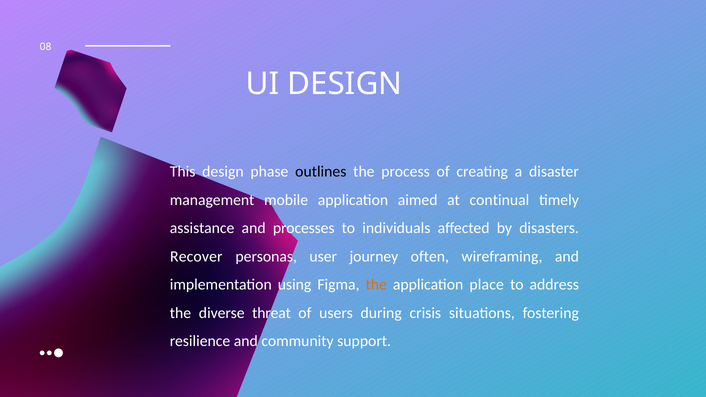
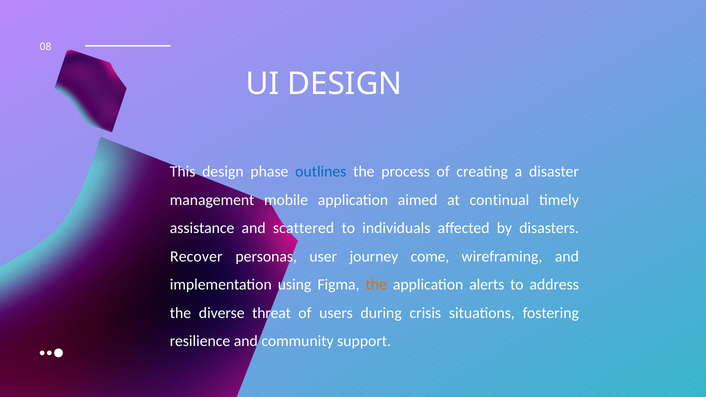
outlines colour: black -> blue (321, 172)
processes: processes -> scattered (304, 228)
often: often -> come (430, 257)
place: place -> alerts (487, 285)
